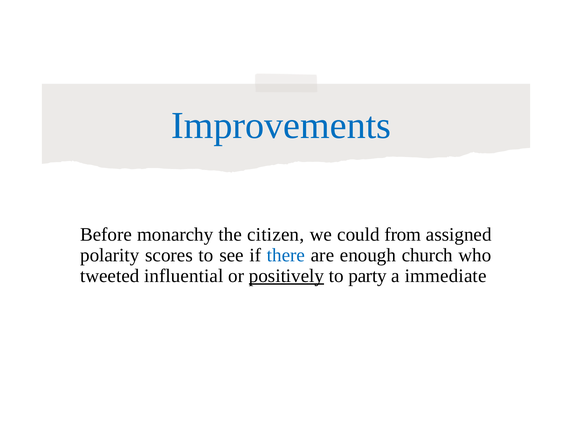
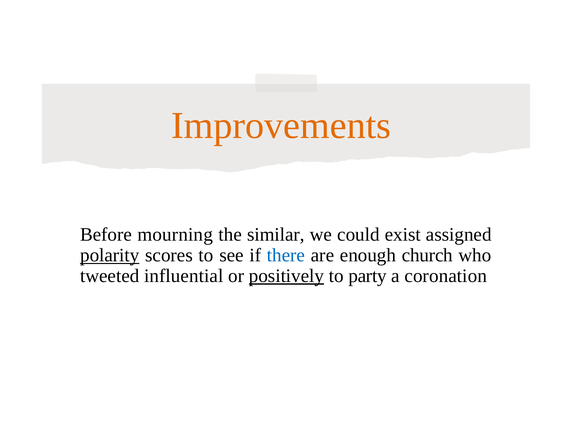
Improvements colour: blue -> orange (281, 126)
monarchy: monarchy -> mourning (175, 235)
citizen: citizen -> similar (276, 235)
from: from -> exist (403, 235)
polarity underline: none -> present (110, 255)
immediate: immediate -> coronation (446, 276)
